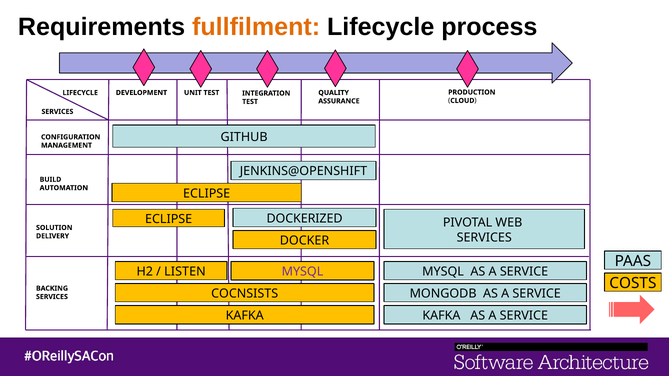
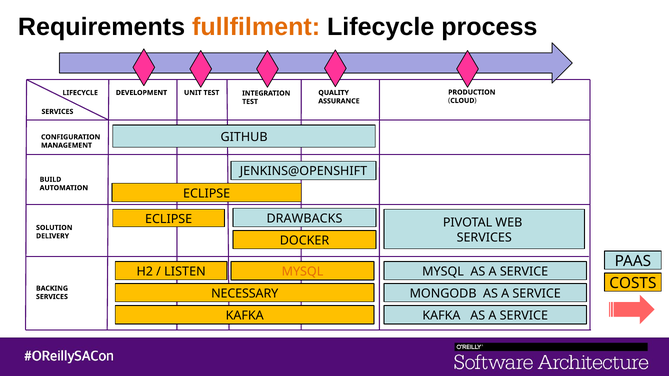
DOCKERIZED: DOCKERIZED -> DRAWBACKS (304, 219)
MYSQL colour: purple -> orange (302, 272)
COCNSISTS: COCNSISTS -> NECESSARY (245, 294)
